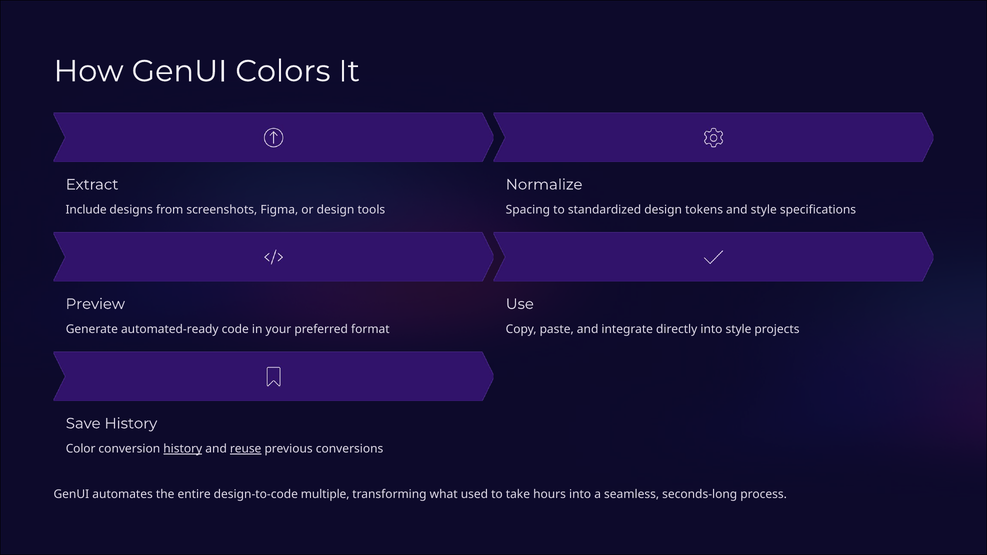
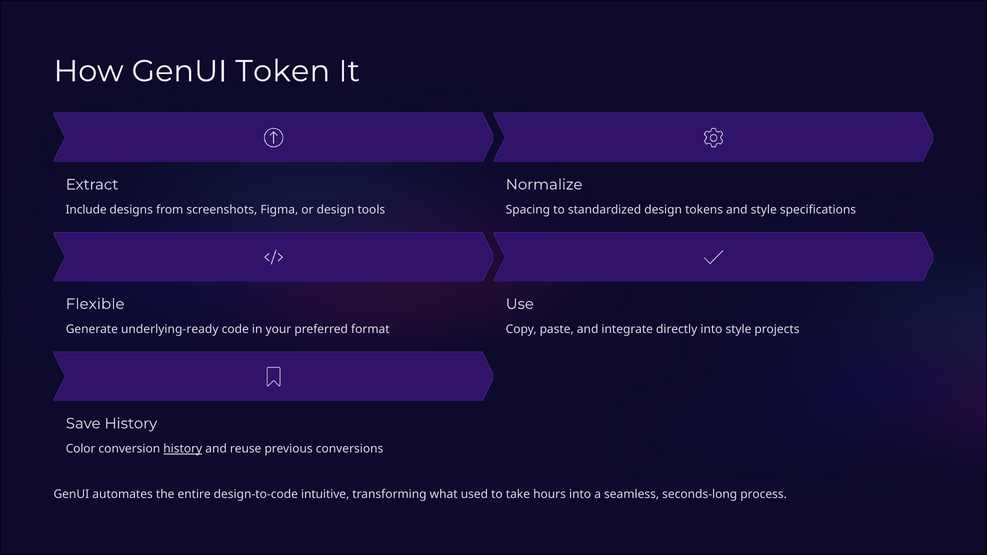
Colors: Colors -> Token (283, 71)
Preview: Preview -> Flexible (95, 304)
automated-ready: automated-ready -> underlying-ready (170, 330)
reuse underline: present -> none (246, 449)
multiple: multiple -> intuitive (325, 495)
